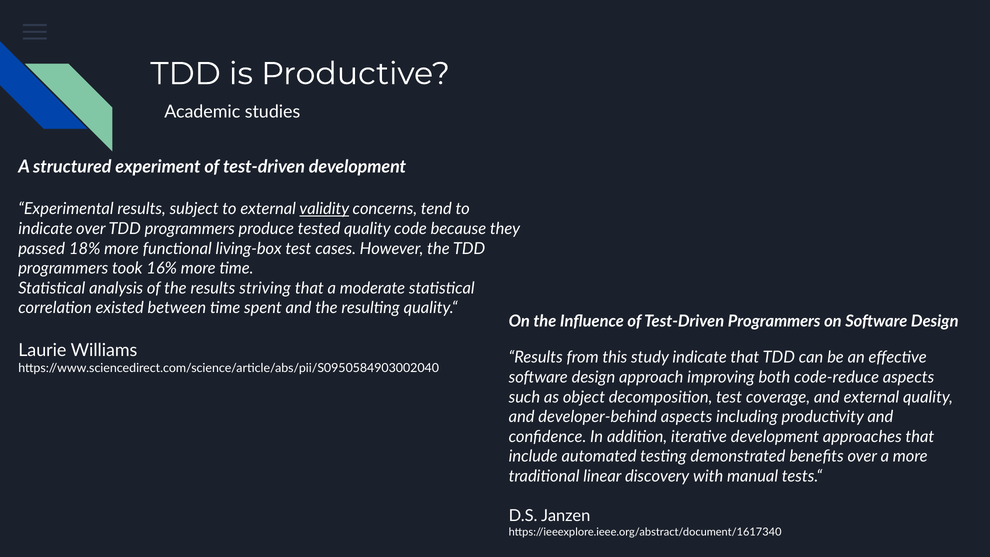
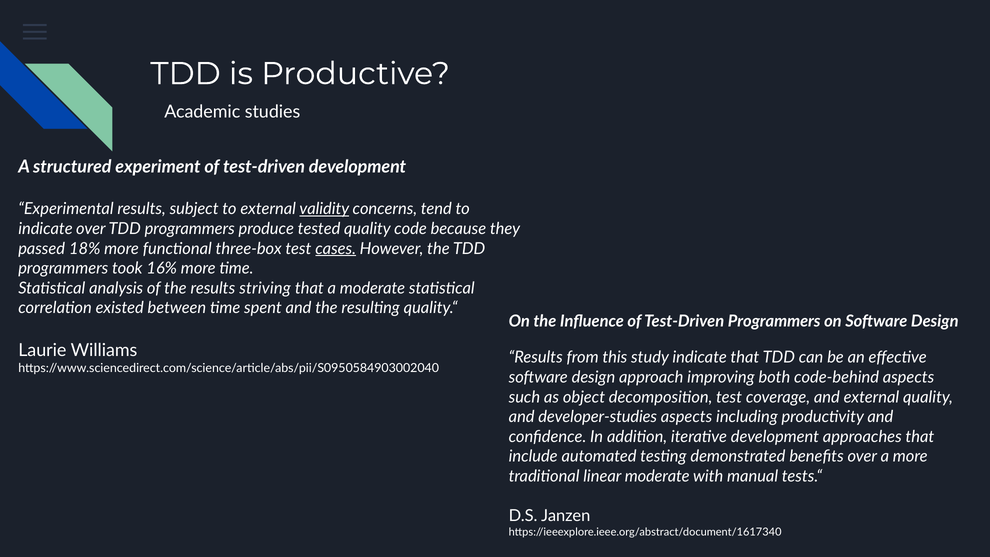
living-box: living-box -> three-box (249, 249)
cases underline: none -> present (336, 249)
code-reduce: code-reduce -> code-behind (837, 377)
developer-behind: developer-behind -> developer-studies (598, 417)
linear discovery: discovery -> moderate (657, 476)
